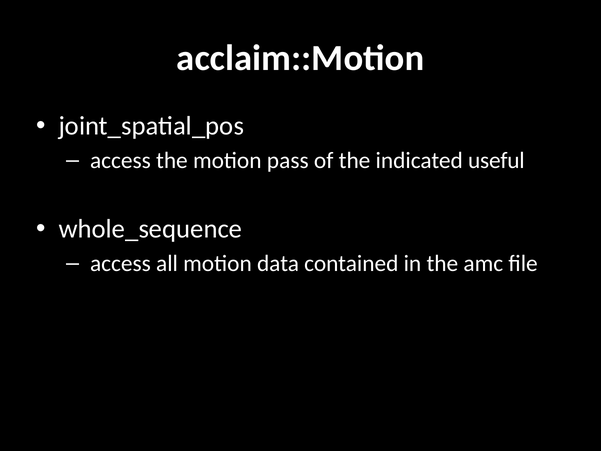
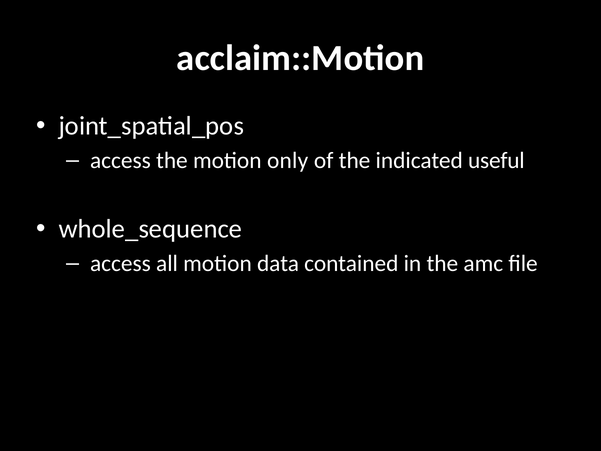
pass: pass -> only (288, 161)
